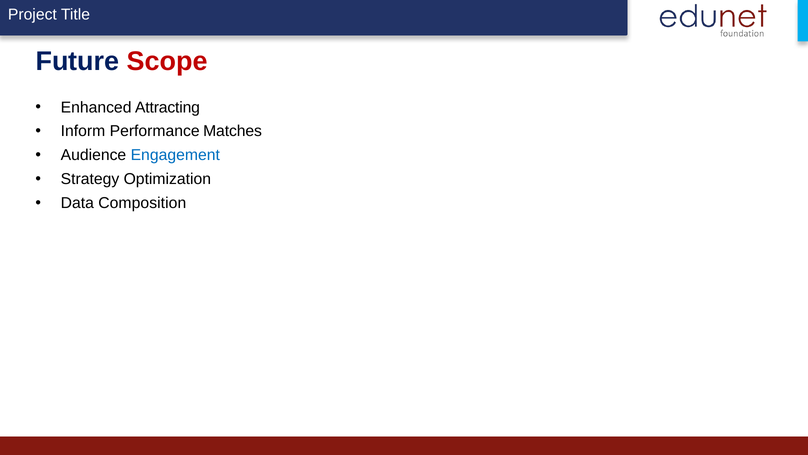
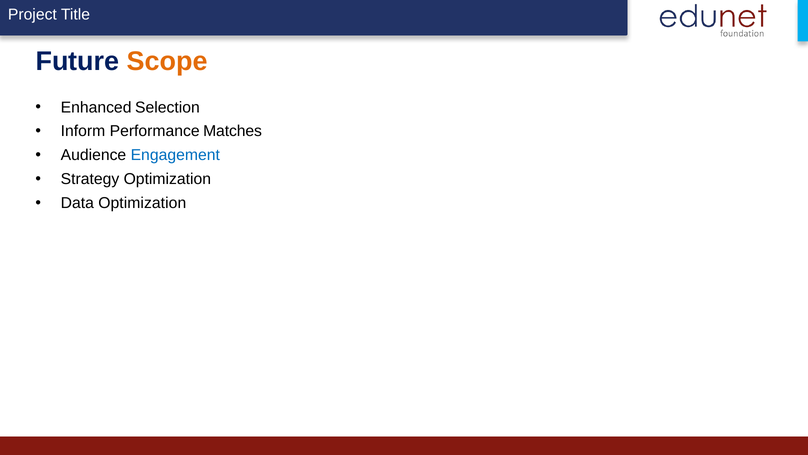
Scope colour: red -> orange (167, 61)
Attracting: Attracting -> Selection (167, 107)
Data Composition: Composition -> Optimization (142, 203)
